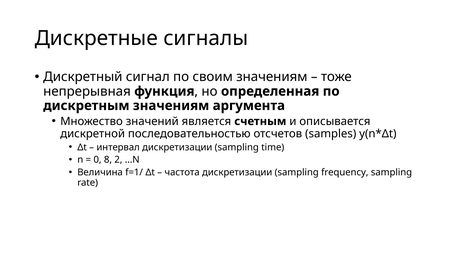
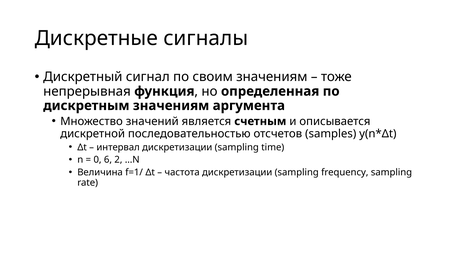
8: 8 -> 6 (108, 160)
